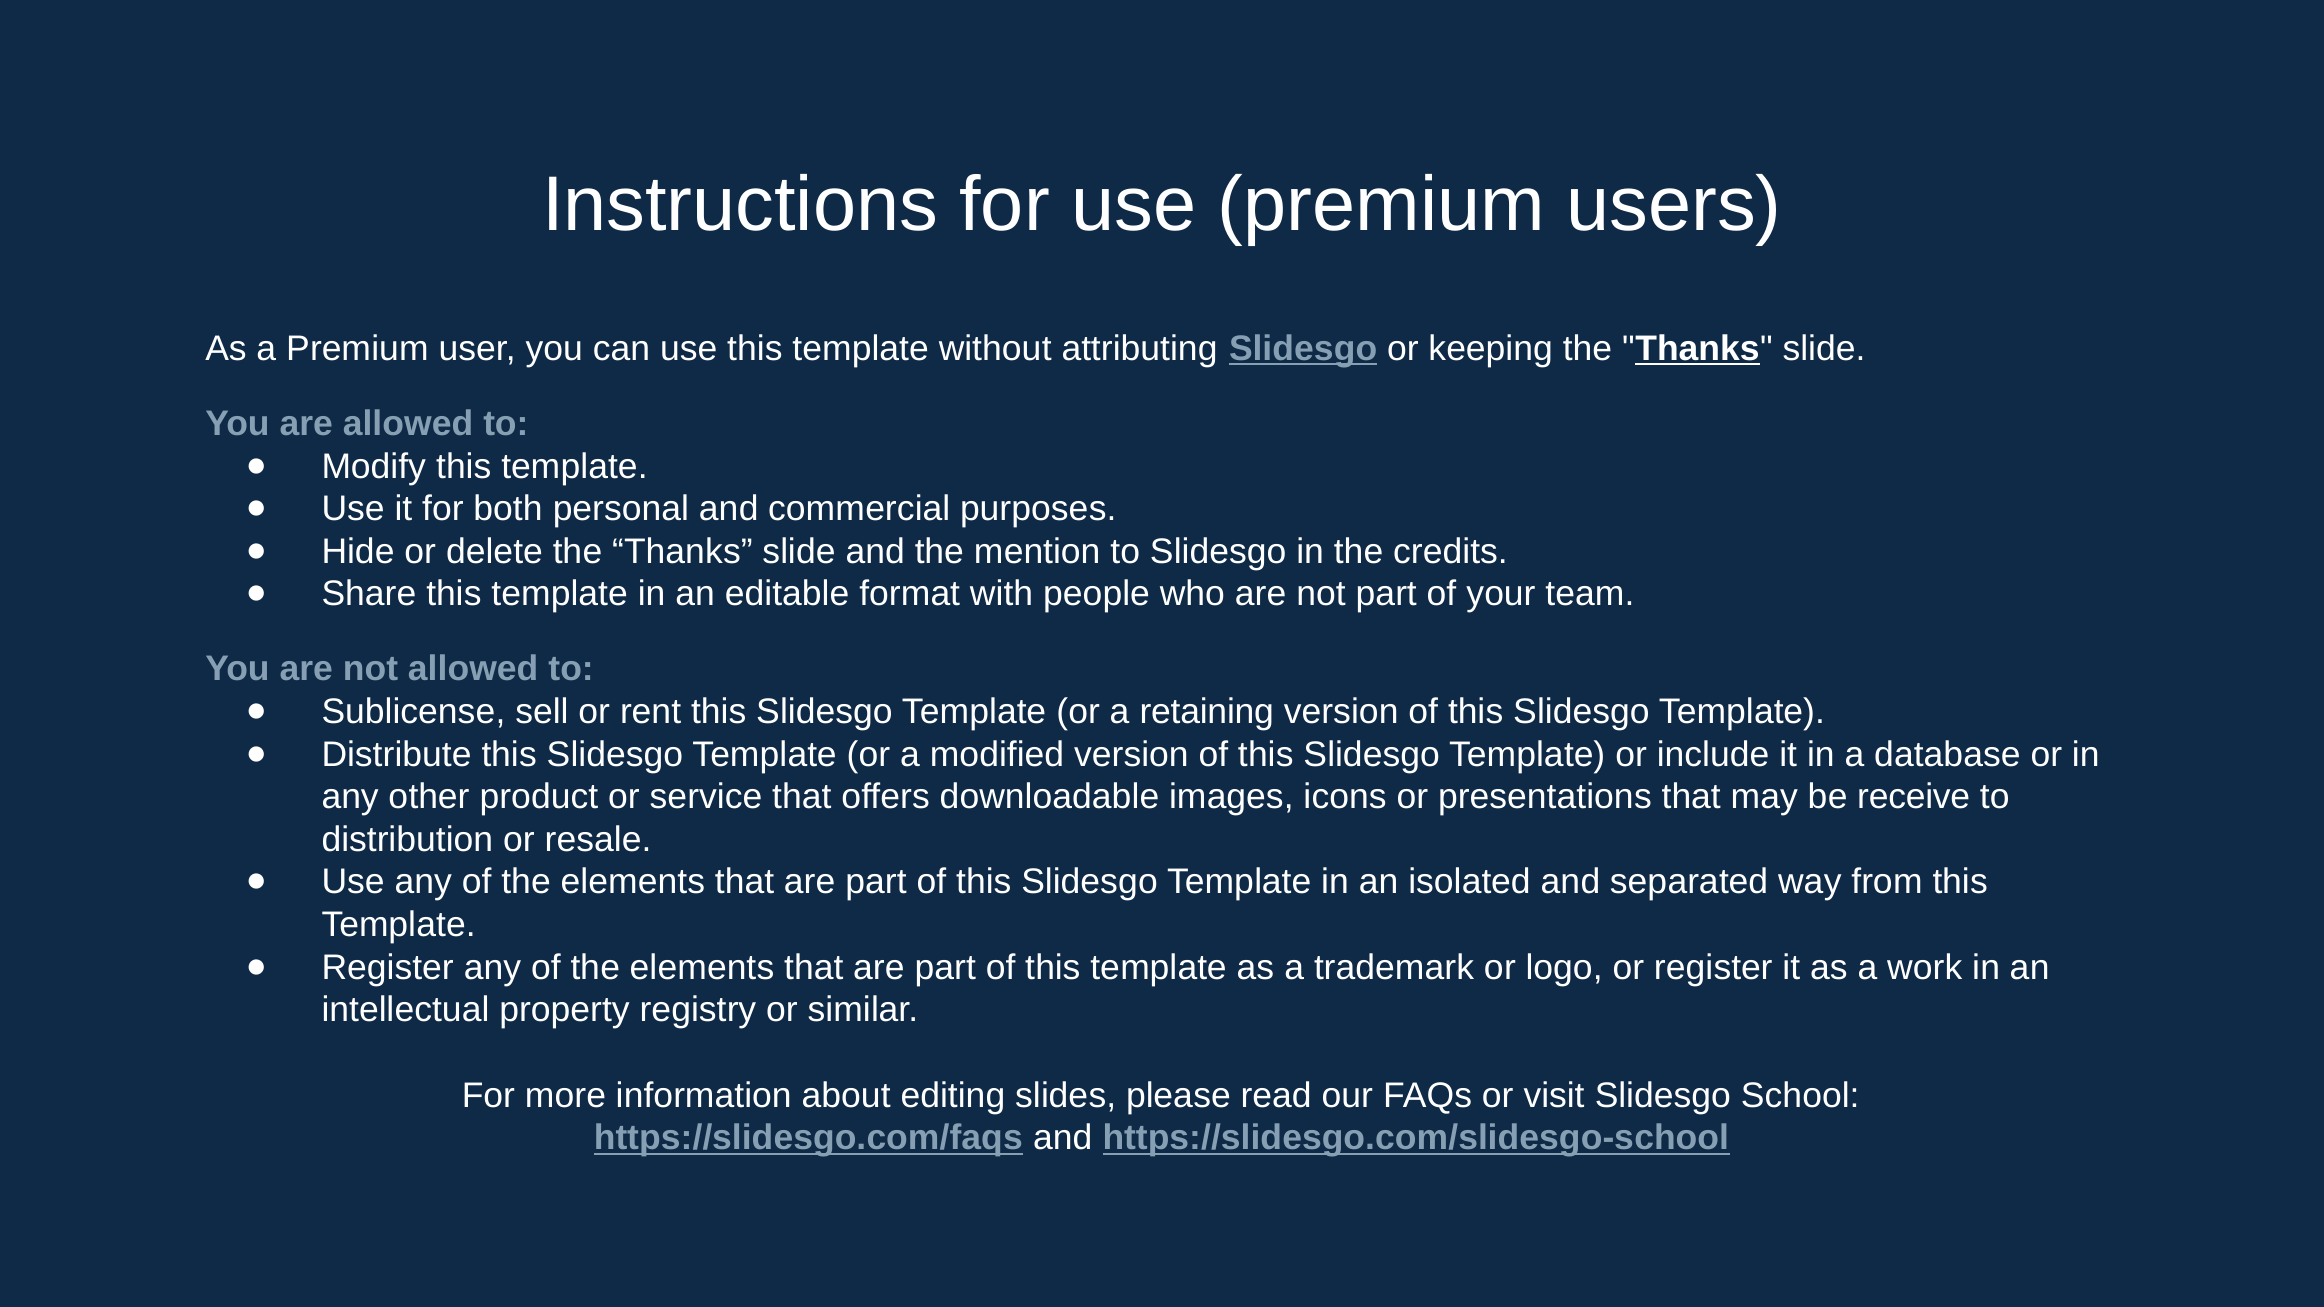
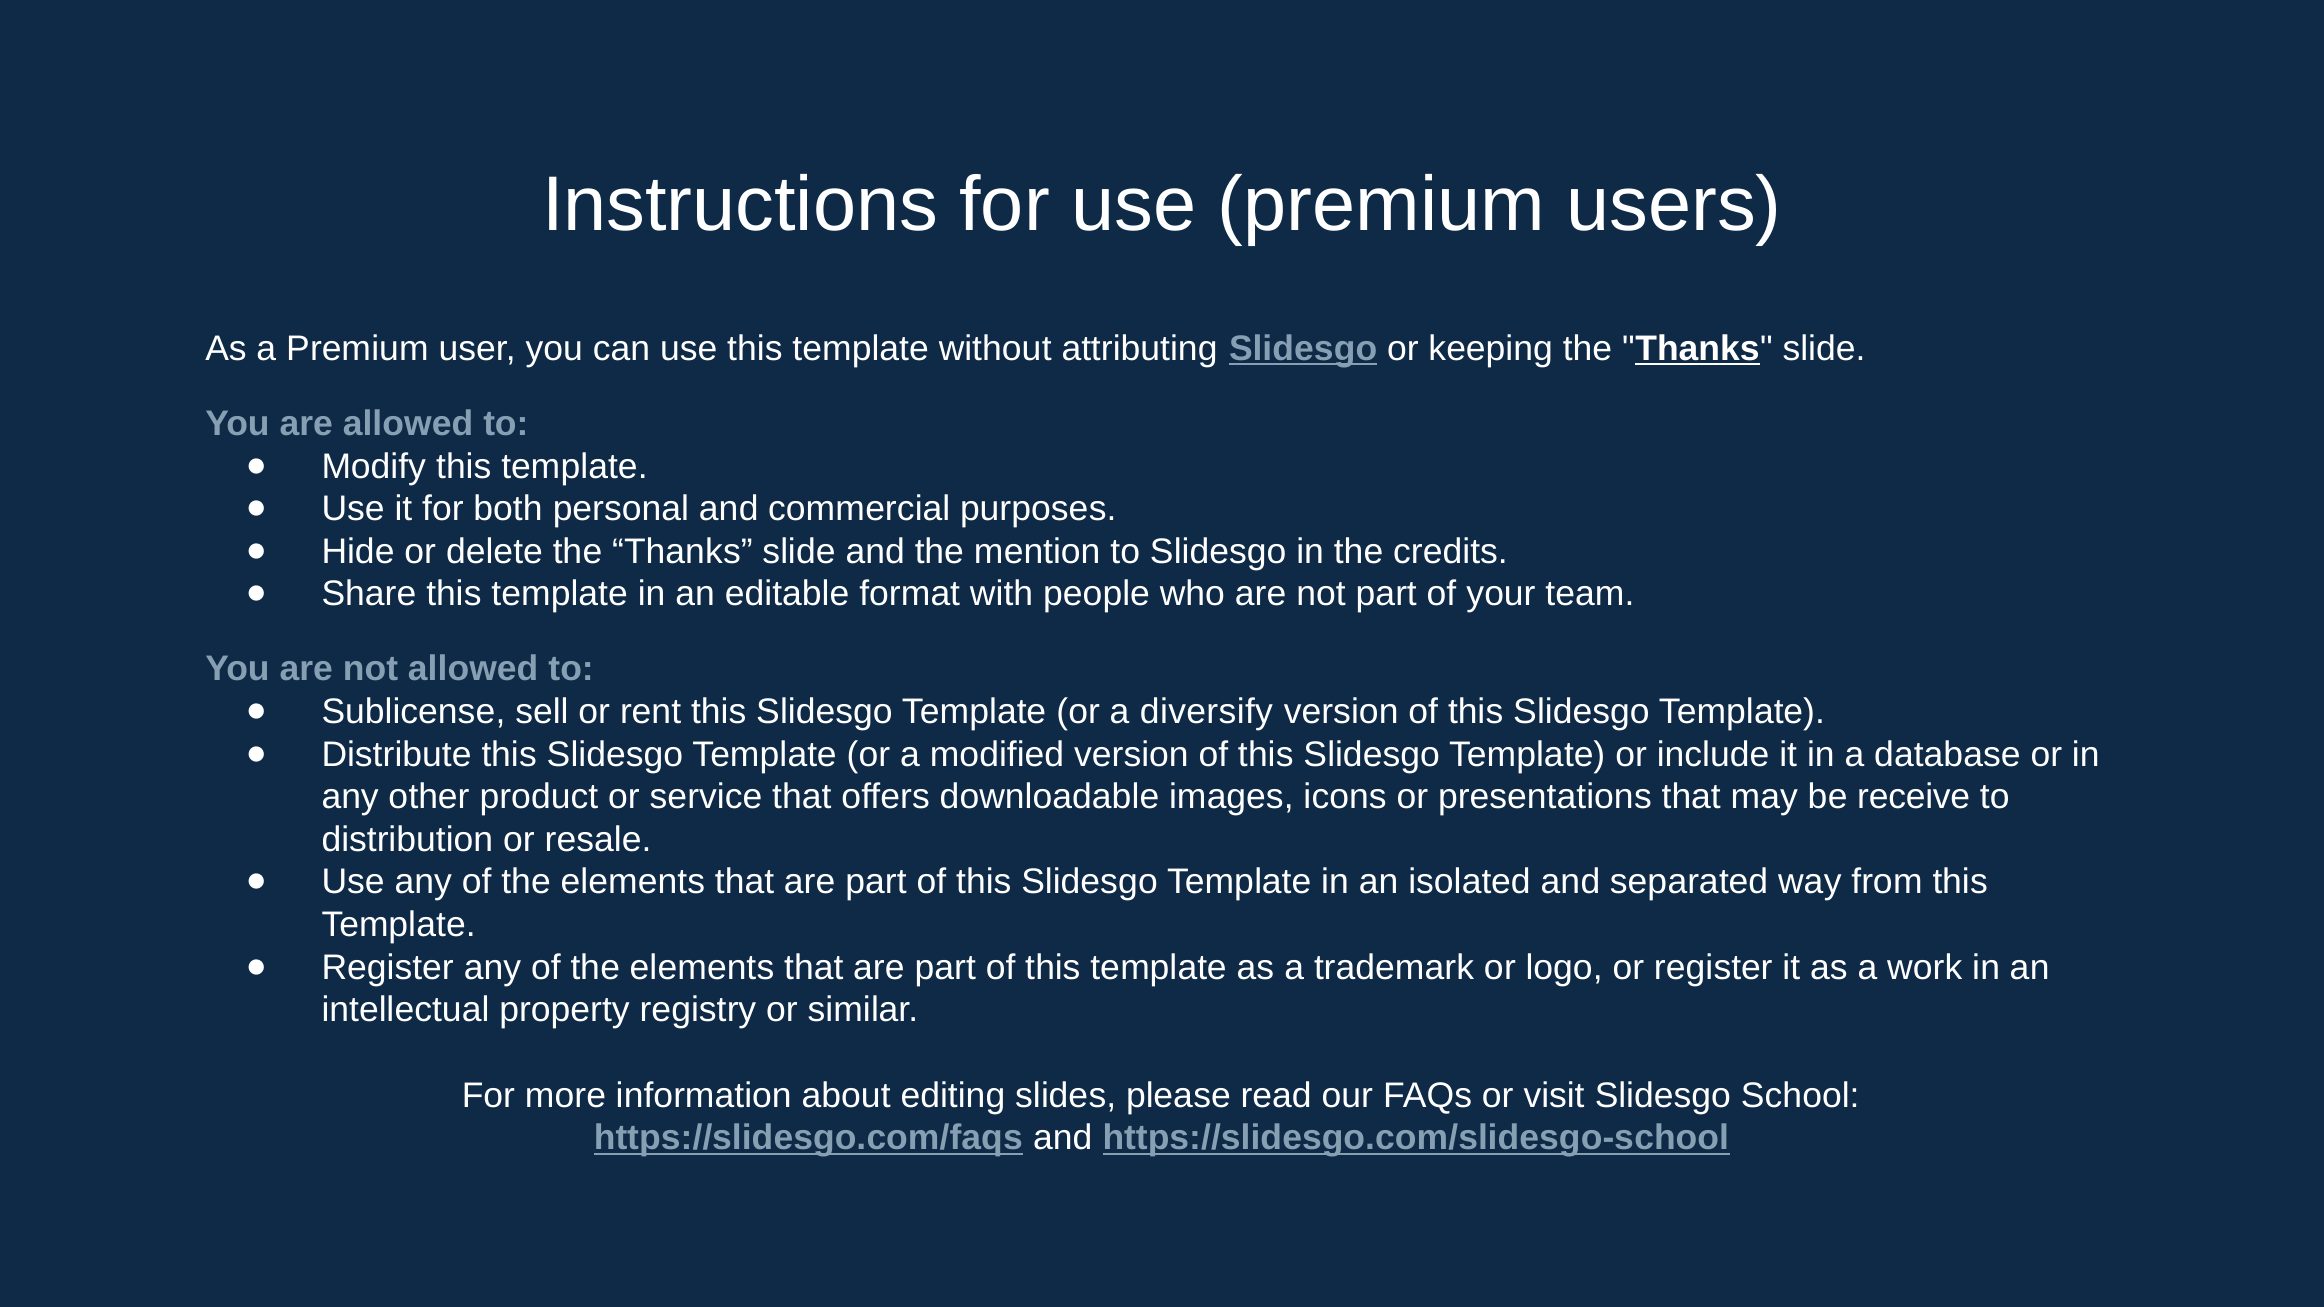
retaining: retaining -> diversify (1206, 712)
